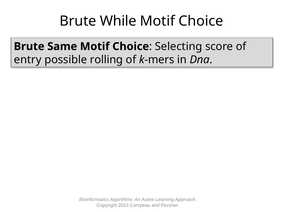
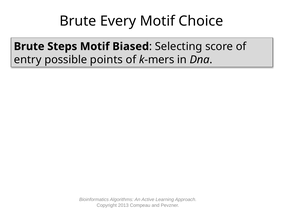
While: While -> Every (118, 21)
Same: Same -> Steps (62, 46)
Choice: Choice -> Biased (131, 46)
rolling: rolling -> points (106, 60)
